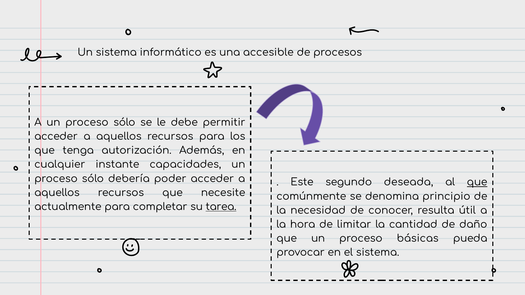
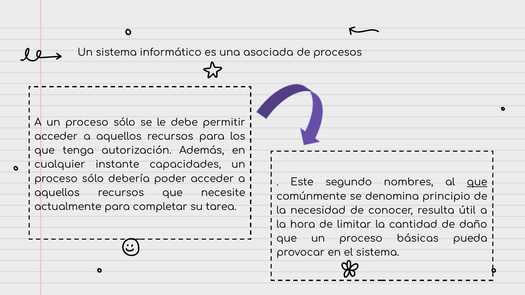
accesible: accesible -> asociada (268, 52)
deseada: deseada -> nombres (409, 182)
tarea underline: present -> none (221, 207)
